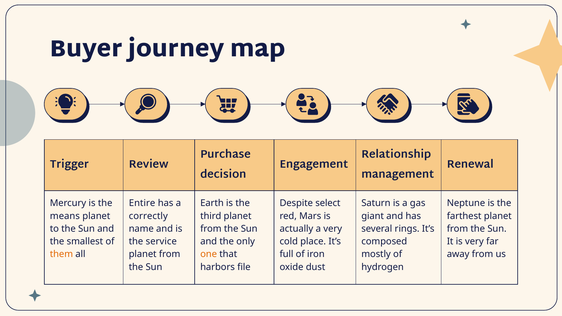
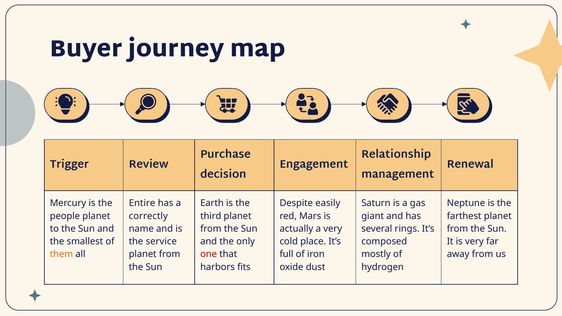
select: select -> easily (328, 203)
means: means -> people (65, 216)
one colour: orange -> red (209, 254)
file: file -> fits (244, 267)
